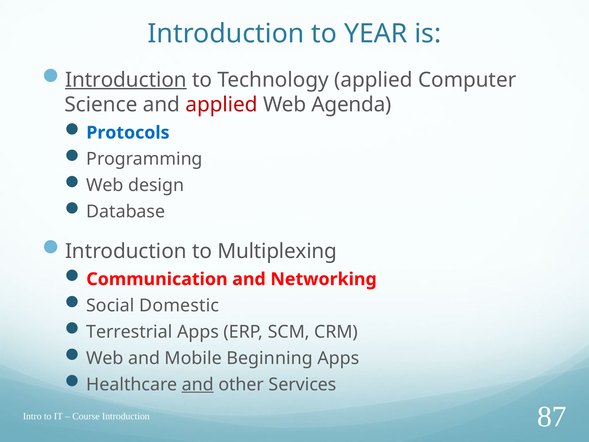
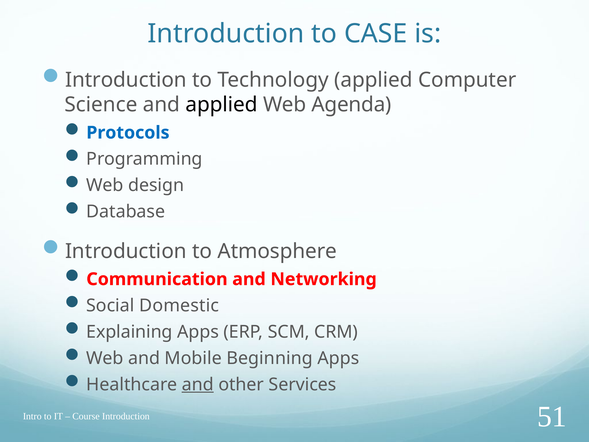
YEAR: YEAR -> CASE (376, 34)
Introduction underline: present -> none (126, 80)
applied colour: red -> black (222, 105)
Multiplexing: Multiplexing -> Atmosphere (277, 251)
Terrestrial: Terrestrial -> Explaining (129, 332)
87: 87 -> 51 (552, 416)
